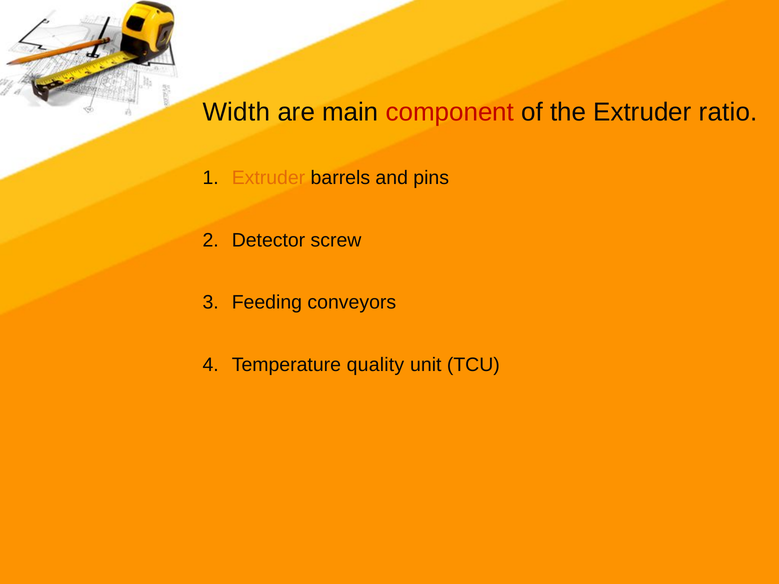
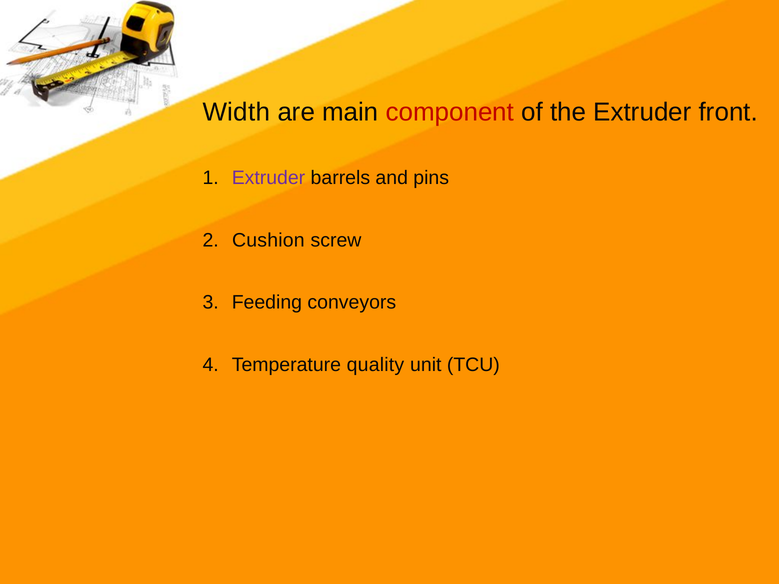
ratio: ratio -> front (728, 112)
Extruder colour: orange -> purple (268, 178)
Detector: Detector -> Cushion (268, 240)
